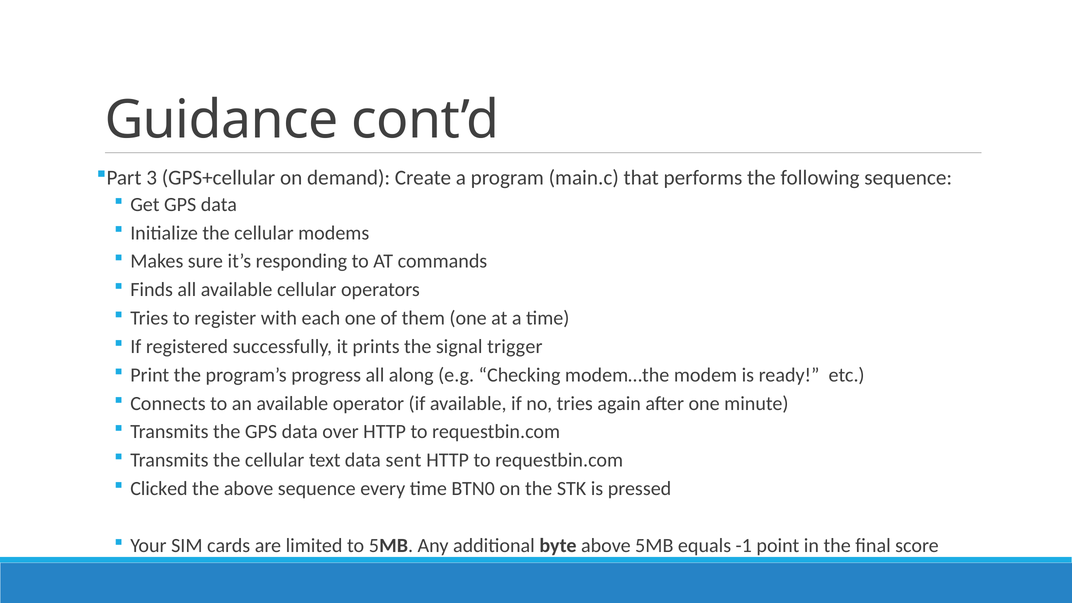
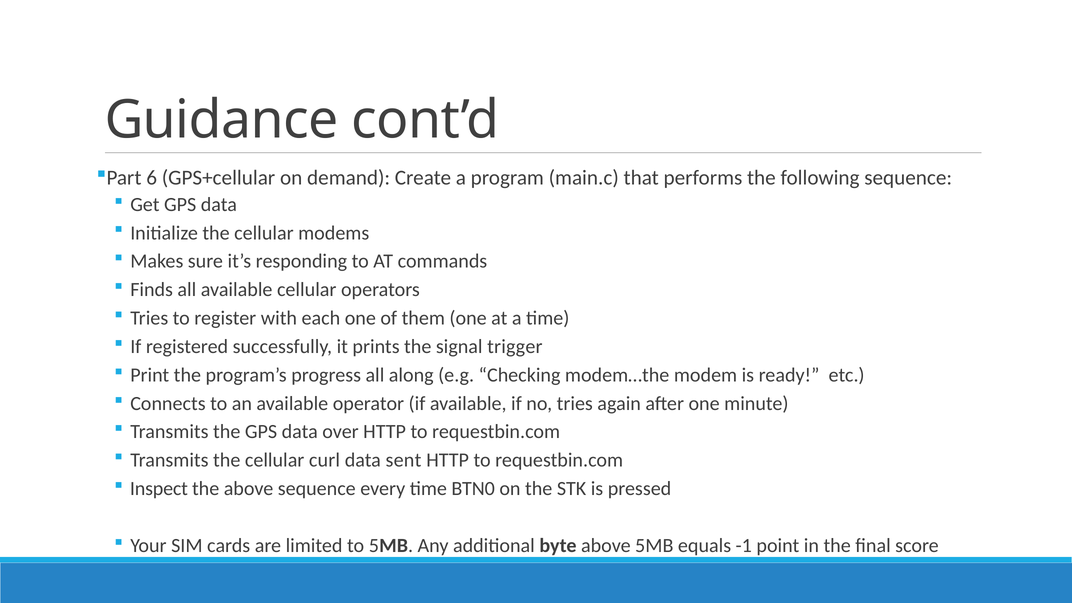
3: 3 -> 6 (152, 178)
text: text -> curl (325, 460)
Clicked: Clicked -> Inspect (159, 489)
